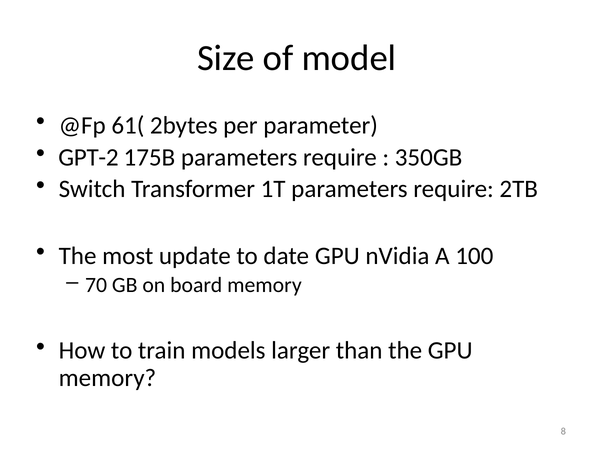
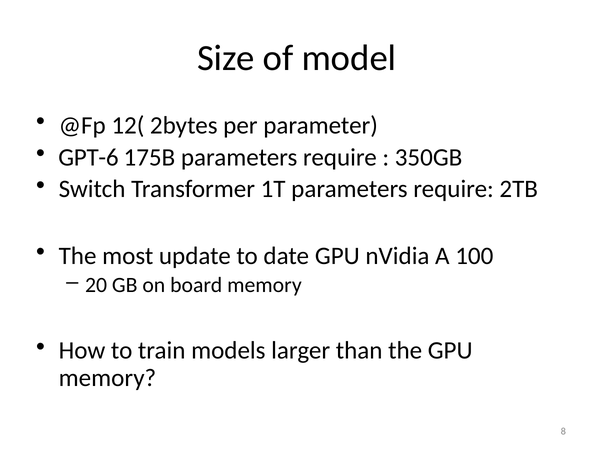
61(: 61( -> 12( (128, 125)
GPT-2: GPT-2 -> GPT-6 (88, 157)
70: 70 -> 20 (96, 285)
